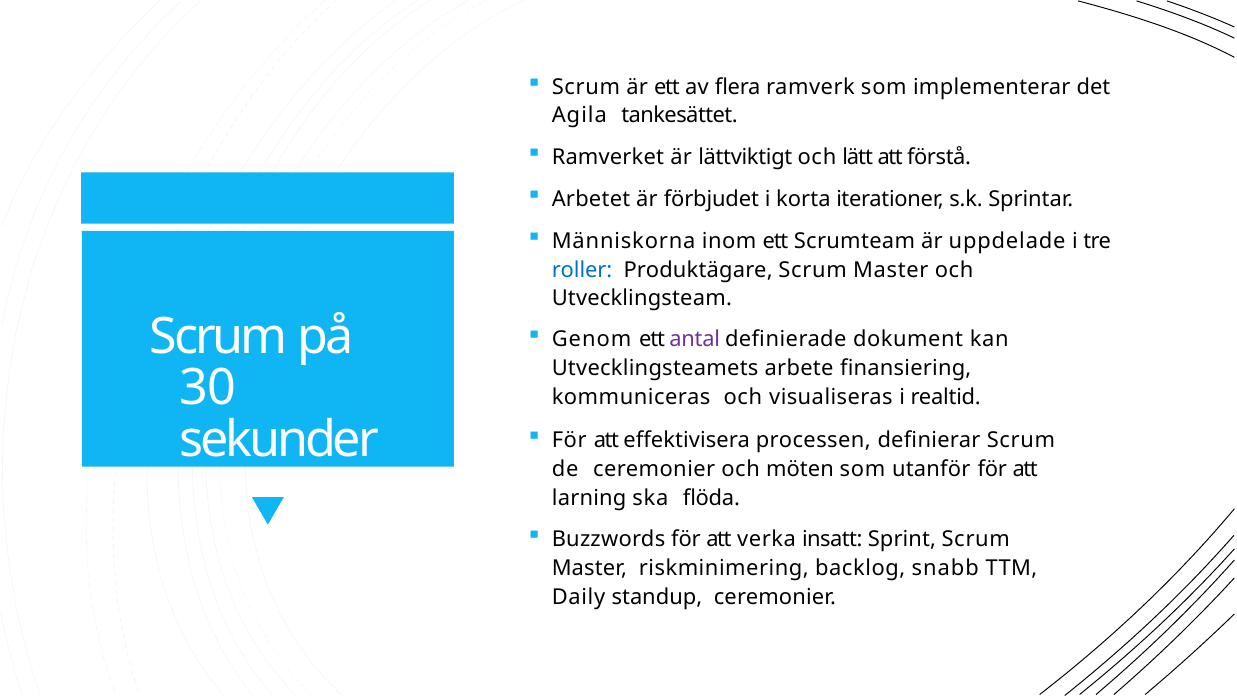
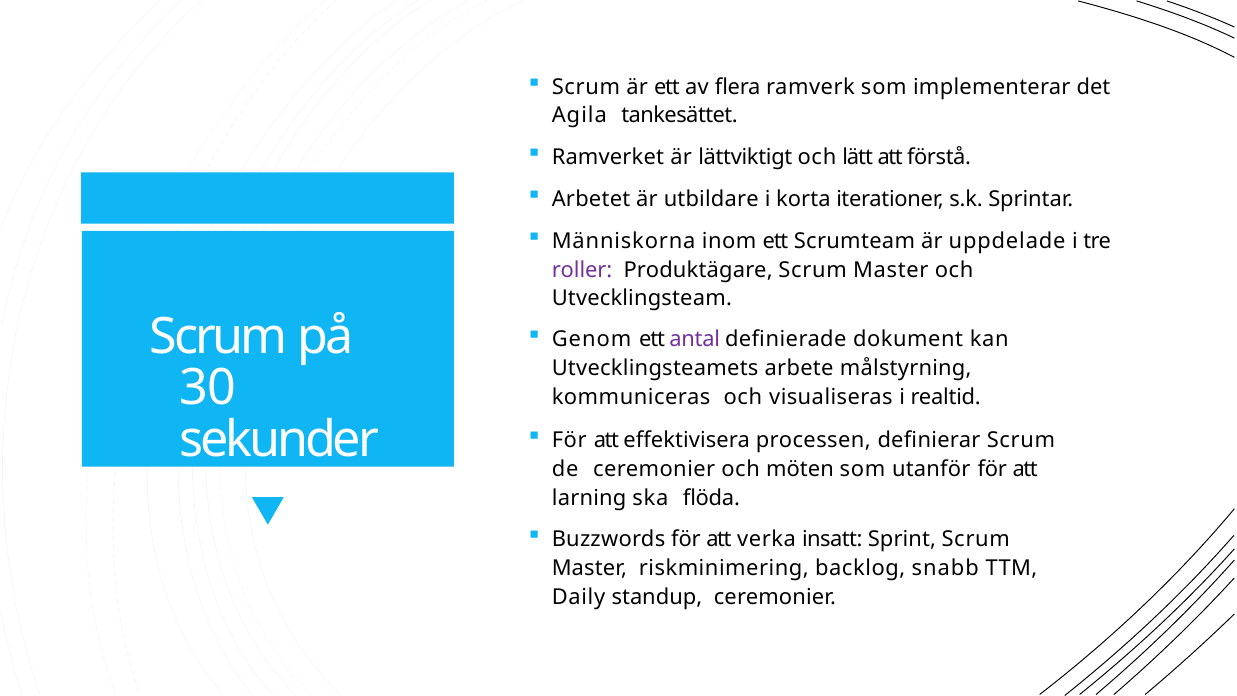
förbjudet: förbjudet -> utbildare (711, 199)
roller colour: blue -> purple (582, 270)
finansiering: finansiering -> målstyrning (906, 368)
